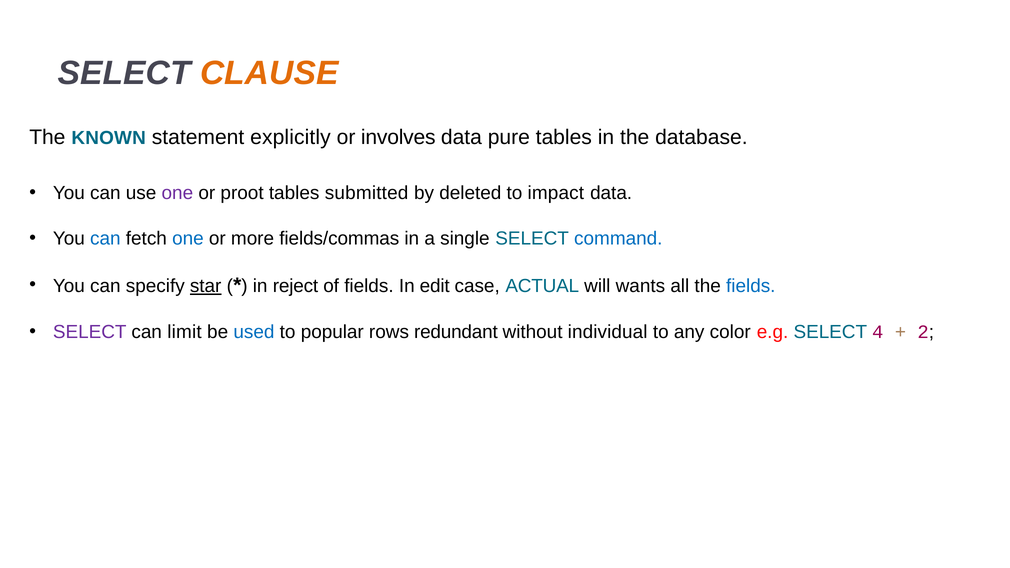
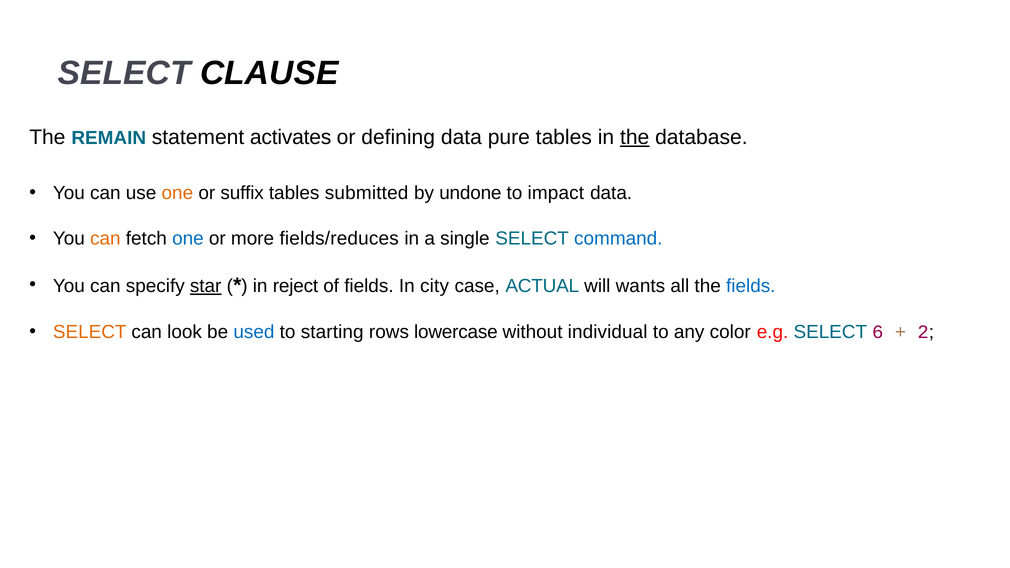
CLAUSE colour: orange -> black (269, 73)
KNOWN: KNOWN -> REMAIN (109, 138)
explicitly: explicitly -> activates (291, 137)
involves: involves -> defining (398, 137)
the underline: none -> present (635, 137)
one colour: purple -> orange (177, 193)
proot: proot -> suffix (242, 193)
deleted: deleted -> undone (470, 193)
can colour: blue -> orange (105, 239)
fields/commas: fields/commas -> fields/reduces (339, 239)
edit: edit -> city (435, 286)
SELECT colour: purple -> orange (90, 332)
limit: limit -> look (185, 332)
popular: popular -> starting (332, 332)
redundant: redundant -> lowercase (456, 332)
4: 4 -> 6 (878, 332)
